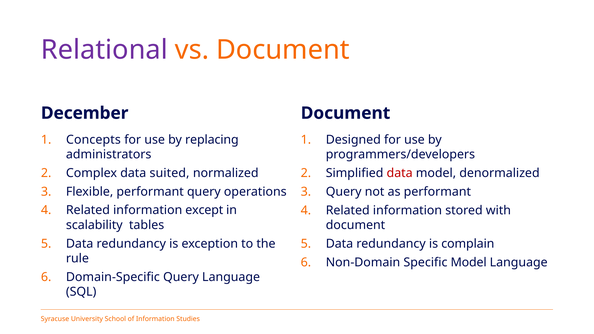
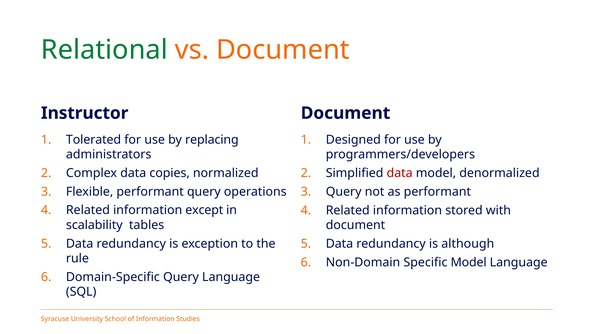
Relational colour: purple -> green (104, 50)
December: December -> Instructor (85, 113)
Concepts: Concepts -> Tolerated (94, 140)
suited: suited -> copies (170, 173)
complain: complain -> although (468, 244)
